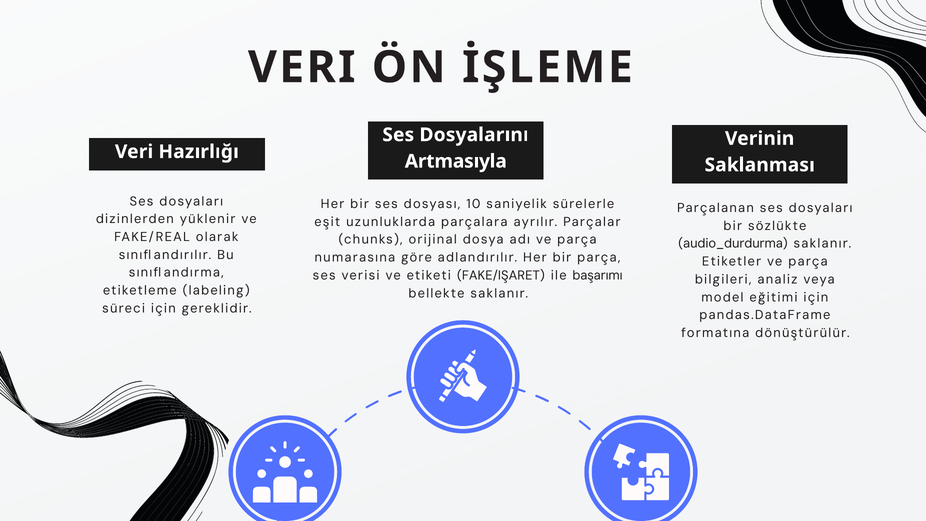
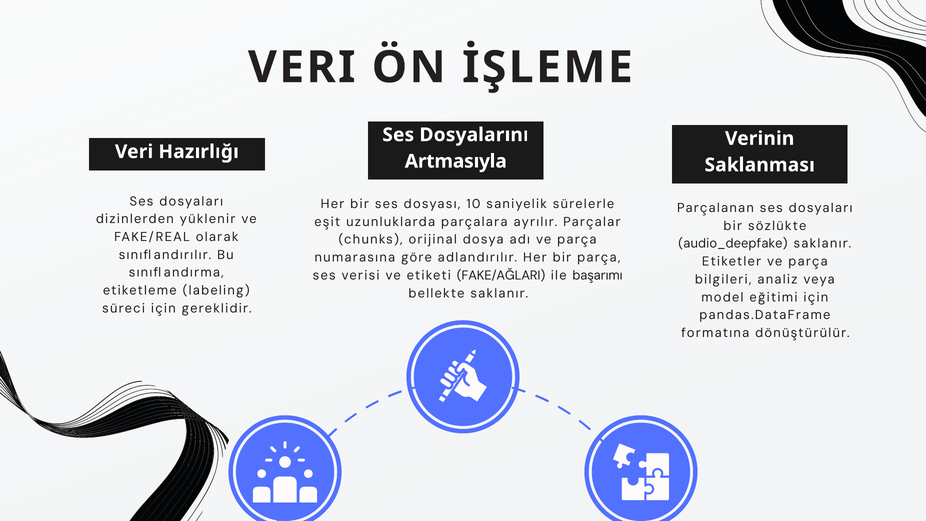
audio_durdurma: audio_durdurma -> audio_deepfake (733, 244)
FAKE/IŞARET: FAKE/IŞARET -> FAKE/AĞLARI (501, 275)
